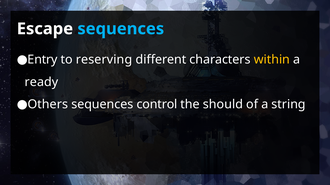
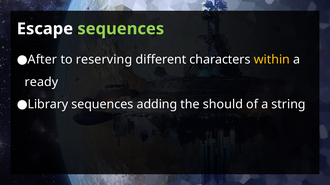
sequences colour: light blue -> light green (121, 29)
Entry: Entry -> After (42, 60)
Others: Others -> Library (48, 105)
control: control -> adding (157, 105)
